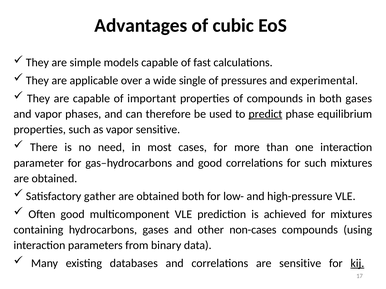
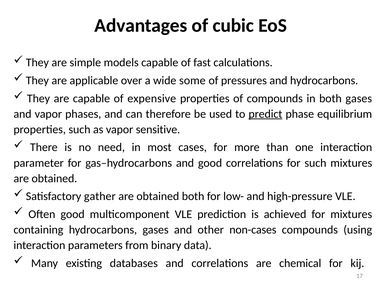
single: single -> some (192, 81)
and experimental: experimental -> hydrocarbons (324, 81)
important: important -> expensive (152, 99)
are sensitive: sensitive -> chemical (300, 264)
kij underline: present -> none (357, 264)
